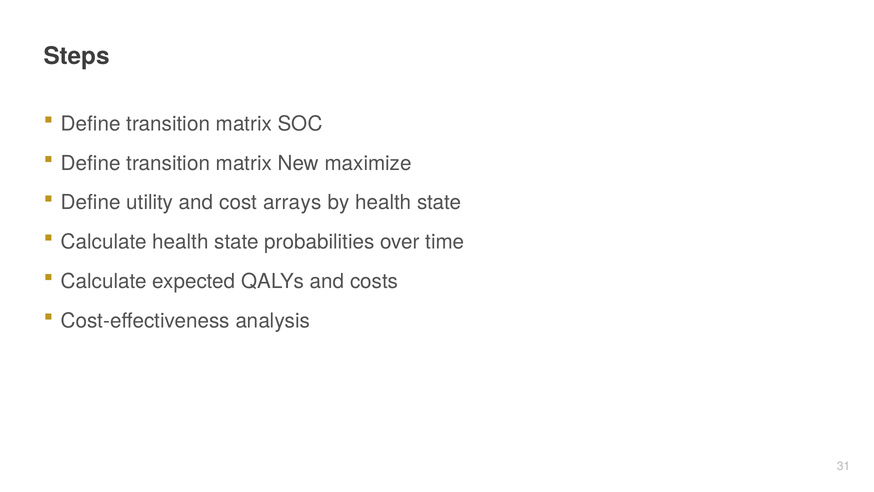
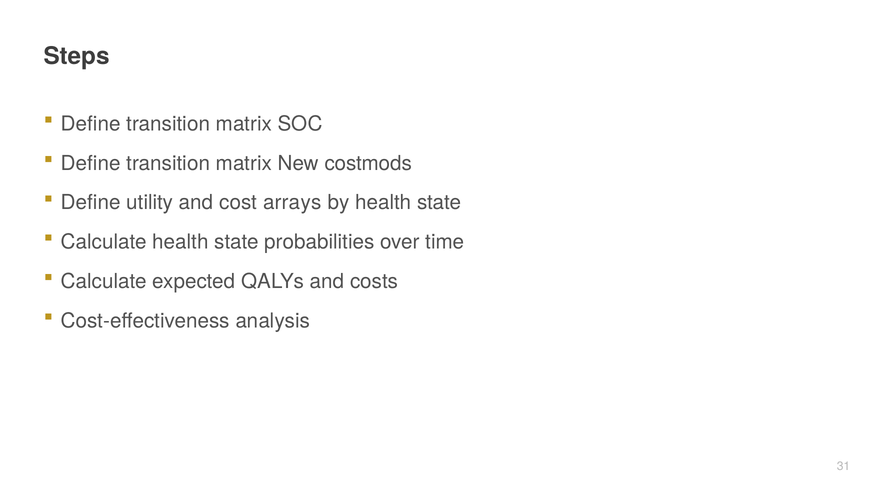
maximize: maximize -> costmods (368, 163)
